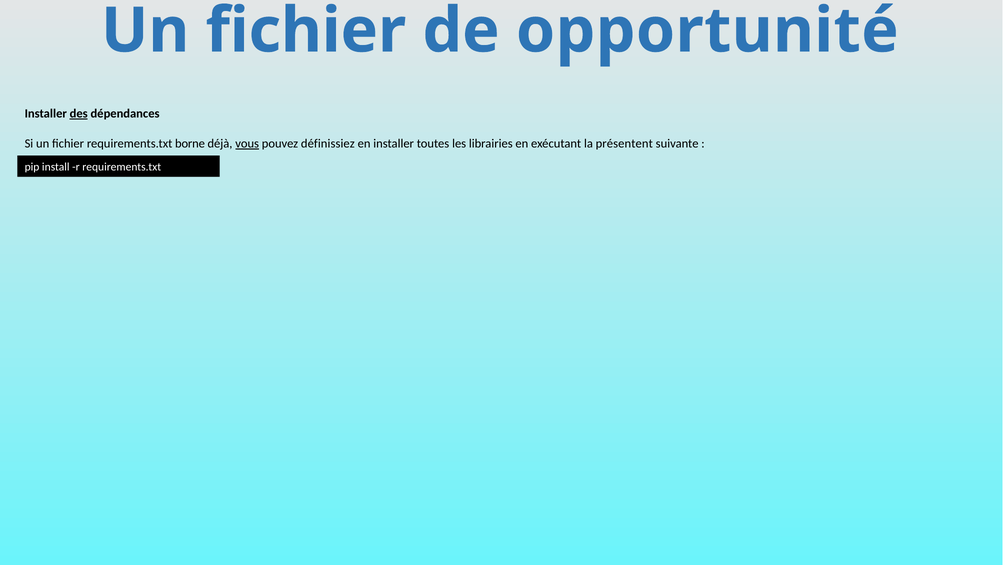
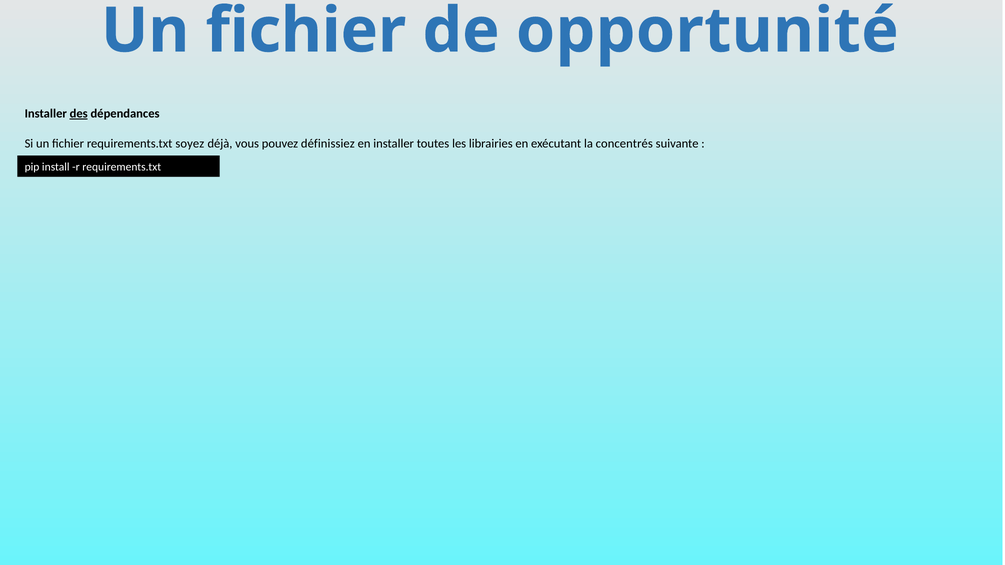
borne: borne -> soyez (190, 144)
vous underline: present -> none (247, 144)
présentent: présentent -> concentrés (624, 144)
